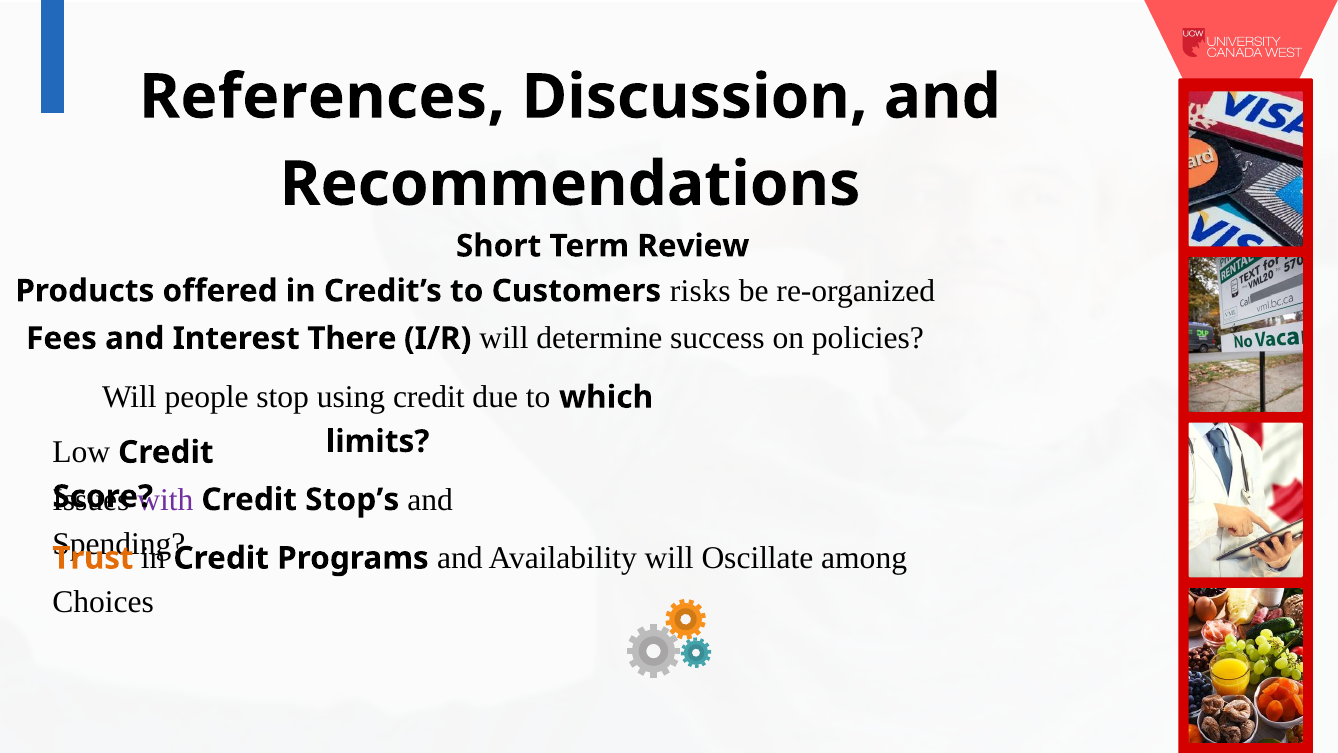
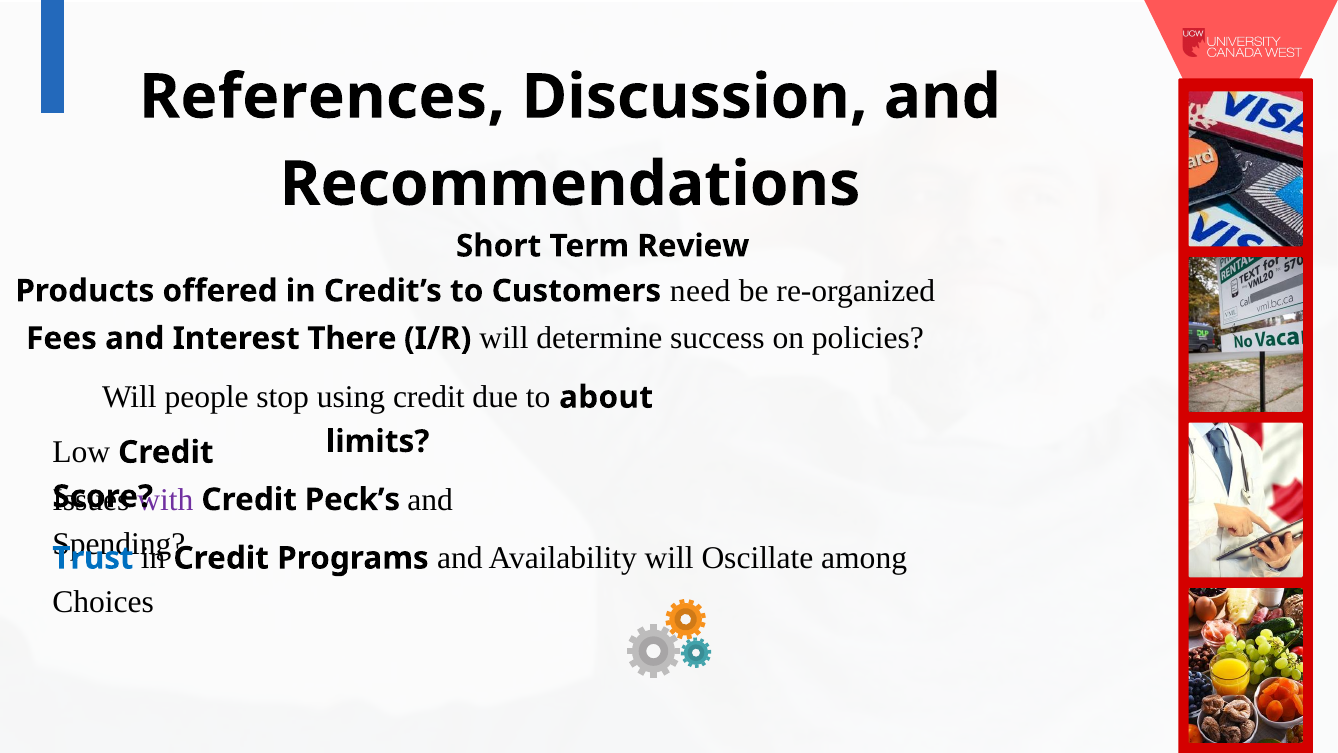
risks: risks -> need (700, 291)
which: which -> about (606, 397)
Stop’s: Stop’s -> Peck’s (352, 499)
Trust colour: orange -> blue (93, 558)
